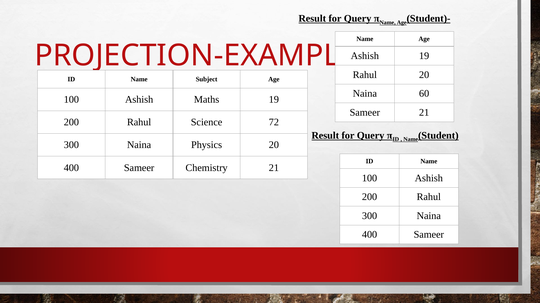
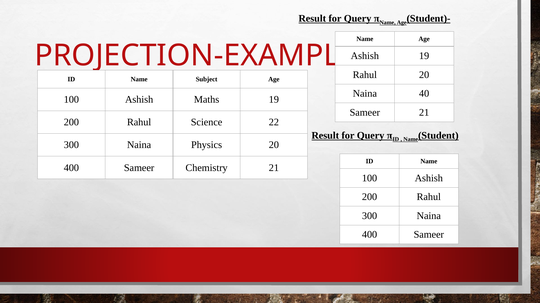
60: 60 -> 40 (424, 94)
72: 72 -> 22 (274, 123)
